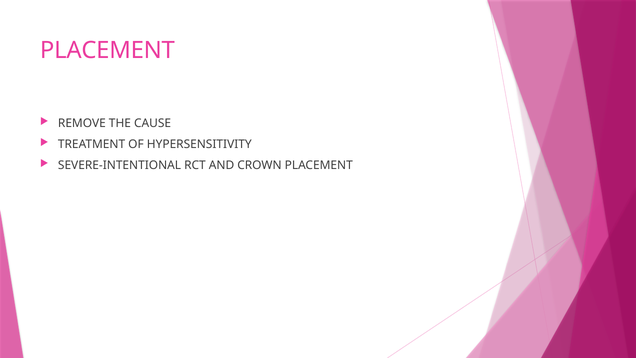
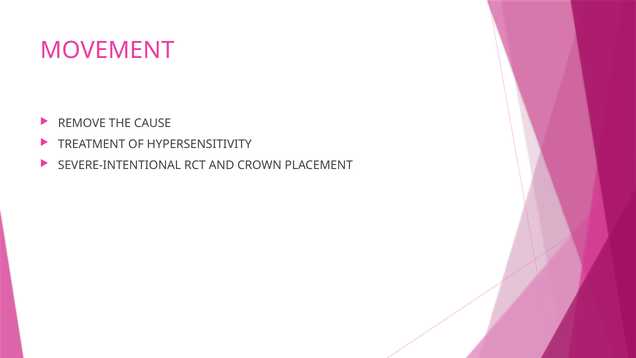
PLACEMENT: PLACEMENT -> MOVEMENT (107, 50)
